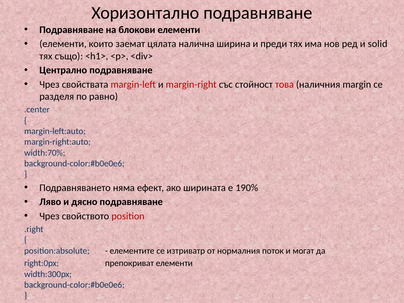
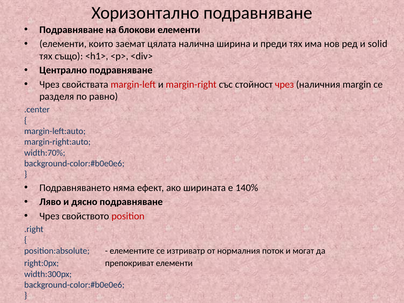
стойност това: това -> чрез (284, 84)
190%: 190% -> 140% (247, 188)
